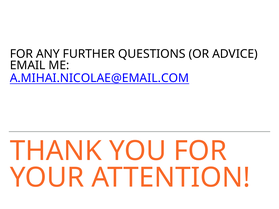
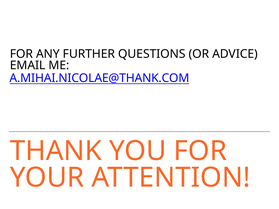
A.MIHAI.NICOLAE@EMAIL.COM: A.MIHAI.NICOLAE@EMAIL.COM -> A.MIHAI.NICOLAE@THANK.COM (99, 78)
